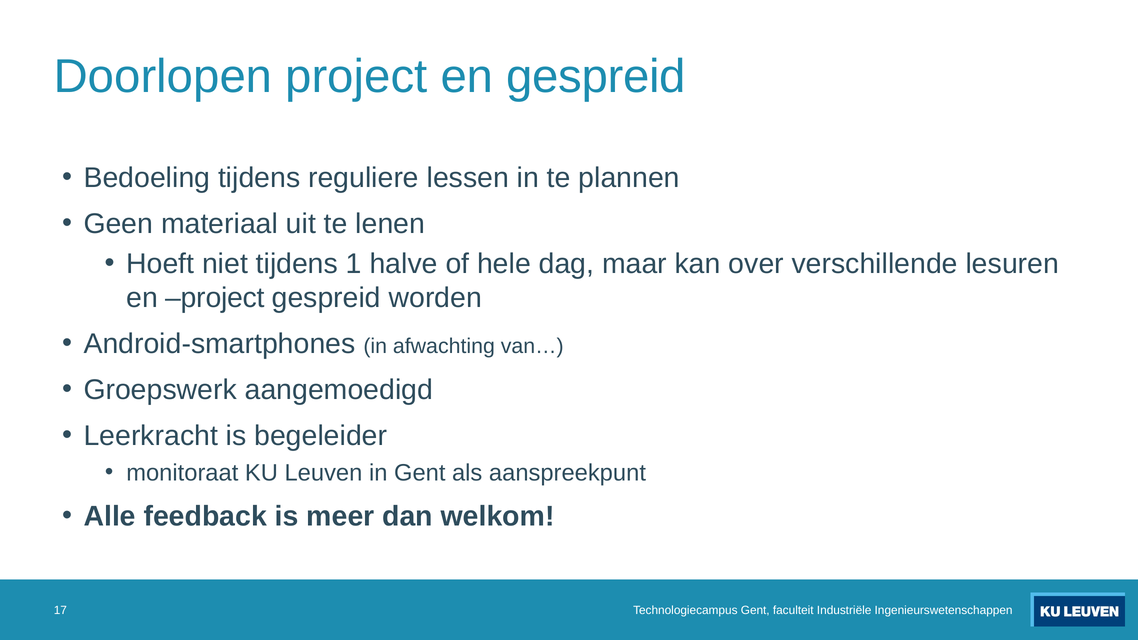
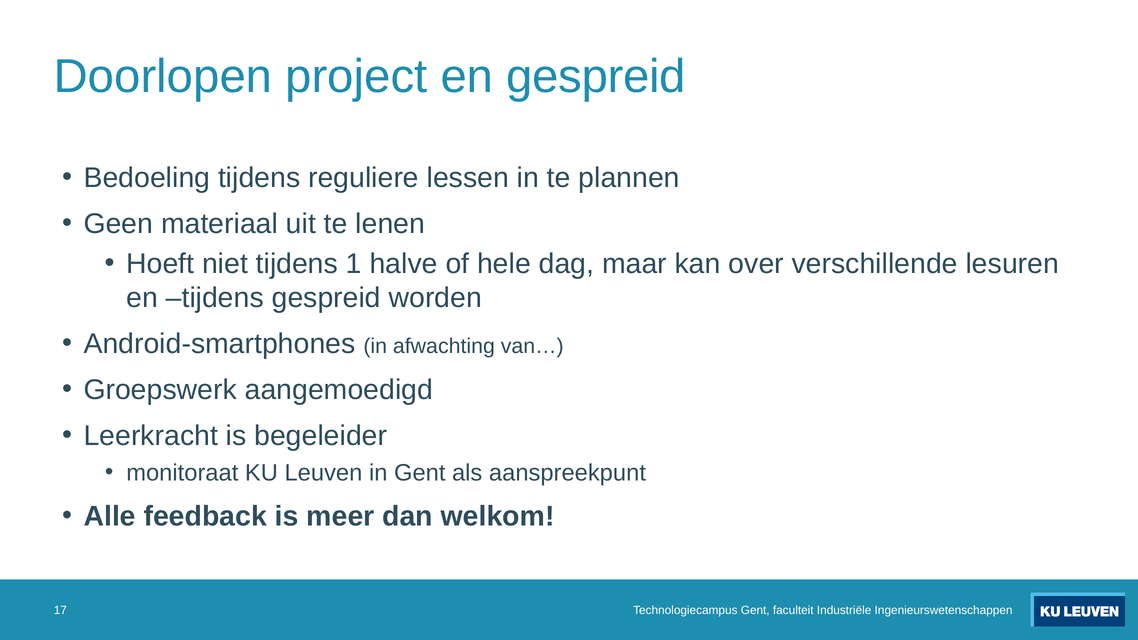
en project: project -> tijdens (215, 298)
